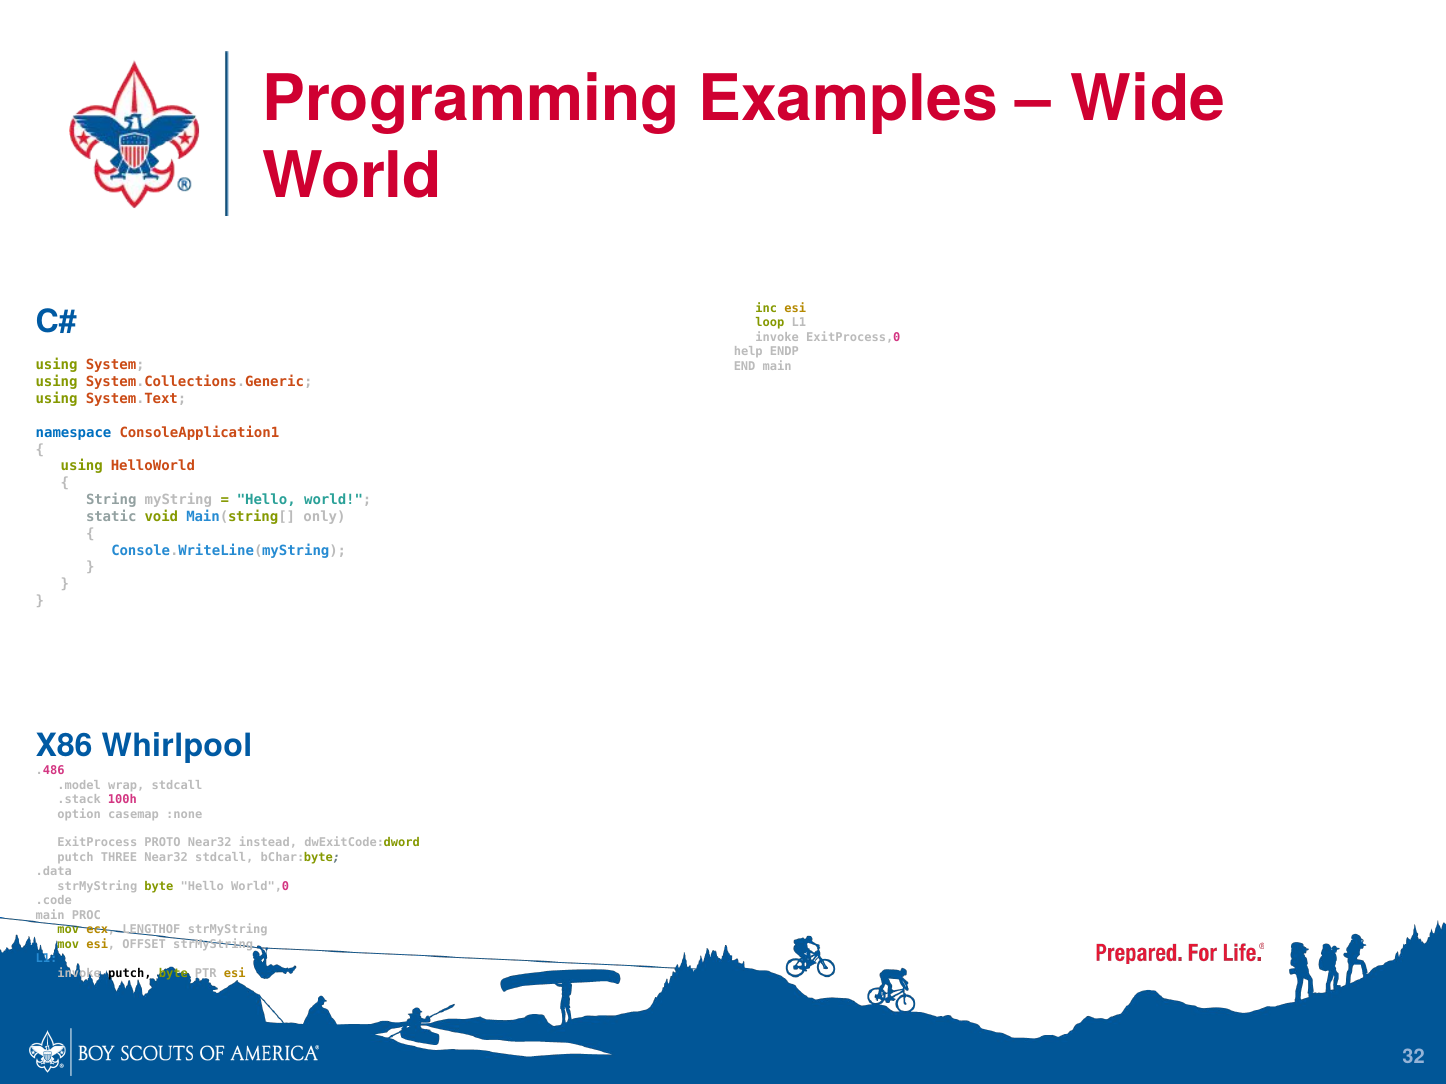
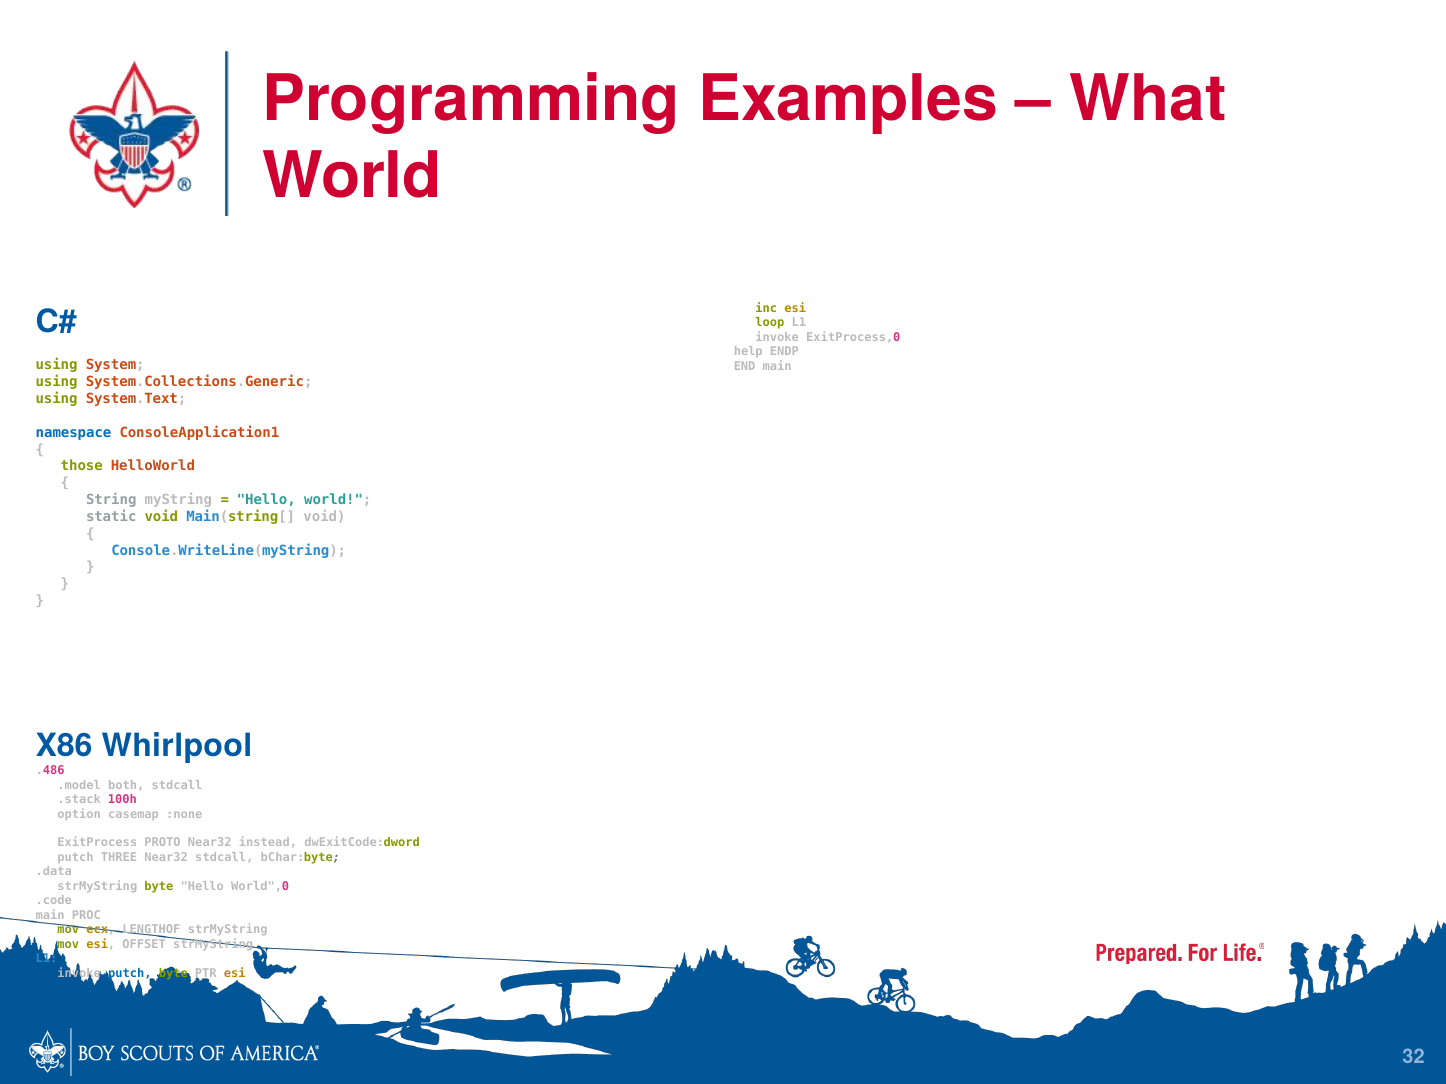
Wide: Wide -> What (1148, 100)
using: using -> those (82, 467)
Main(string[ only: only -> void (325, 517)
wrap: wrap -> both (126, 786)
putch colour: black -> blue (130, 973)
